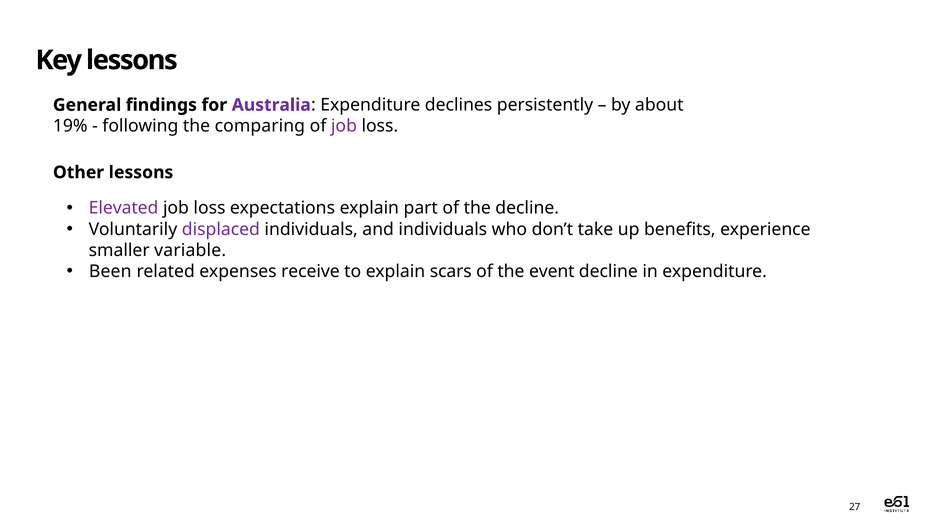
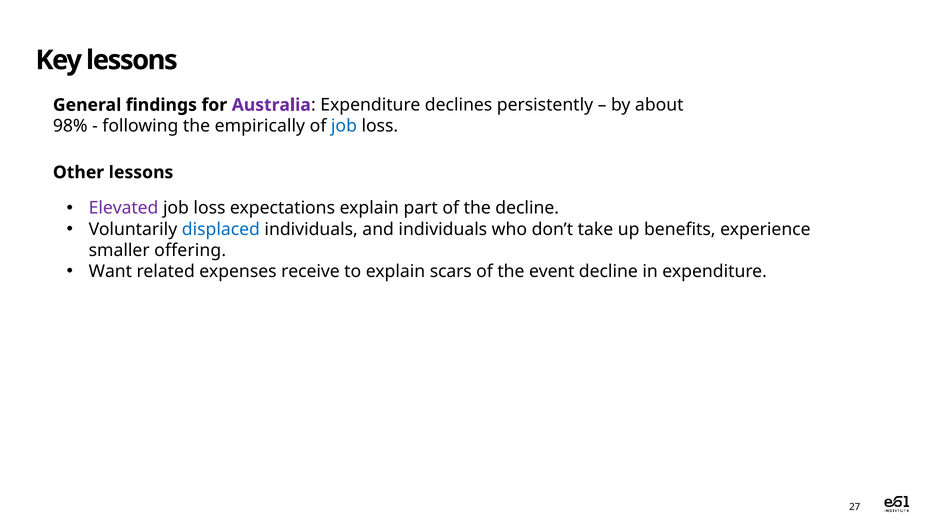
19%: 19% -> 98% (70, 126)
comparing: comparing -> empirically (260, 126)
job colour: purple -> blue (344, 126)
displaced colour: purple -> blue (221, 229)
variable: variable -> offering (190, 250)
Been: Been -> Want (110, 271)
